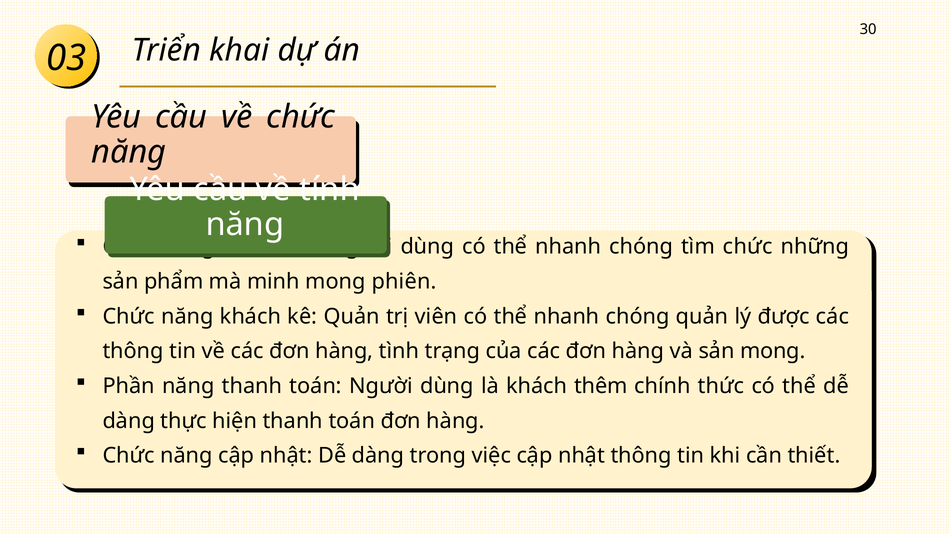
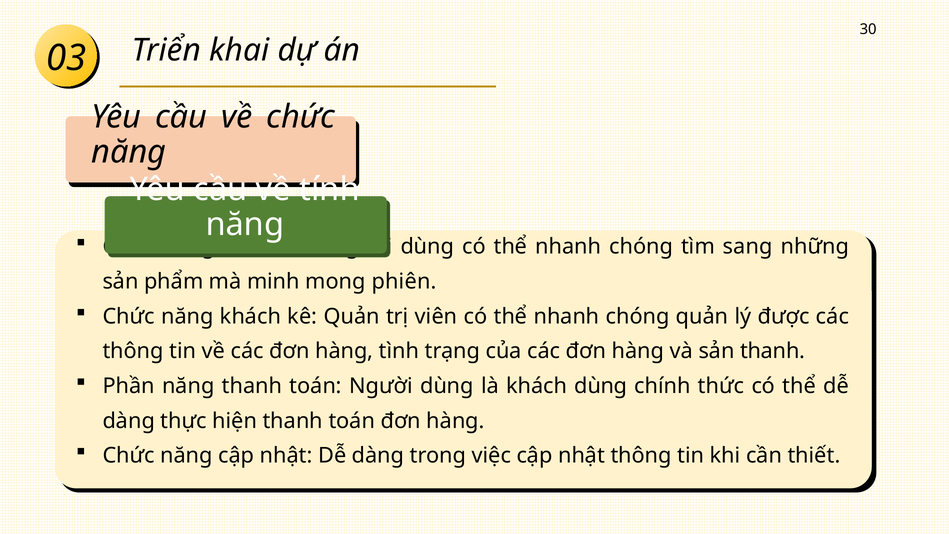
tìm chức: chức -> sang (748, 247)
sản mong: mong -> thanh (773, 351)
khách thêm: thêm -> dùng (601, 386)
